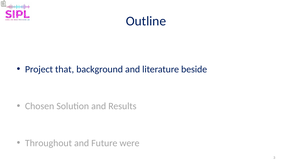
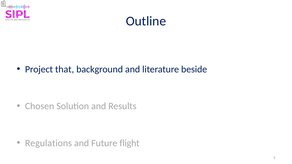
Throughout: Throughout -> Regulations (48, 143)
were: were -> flight (130, 143)
